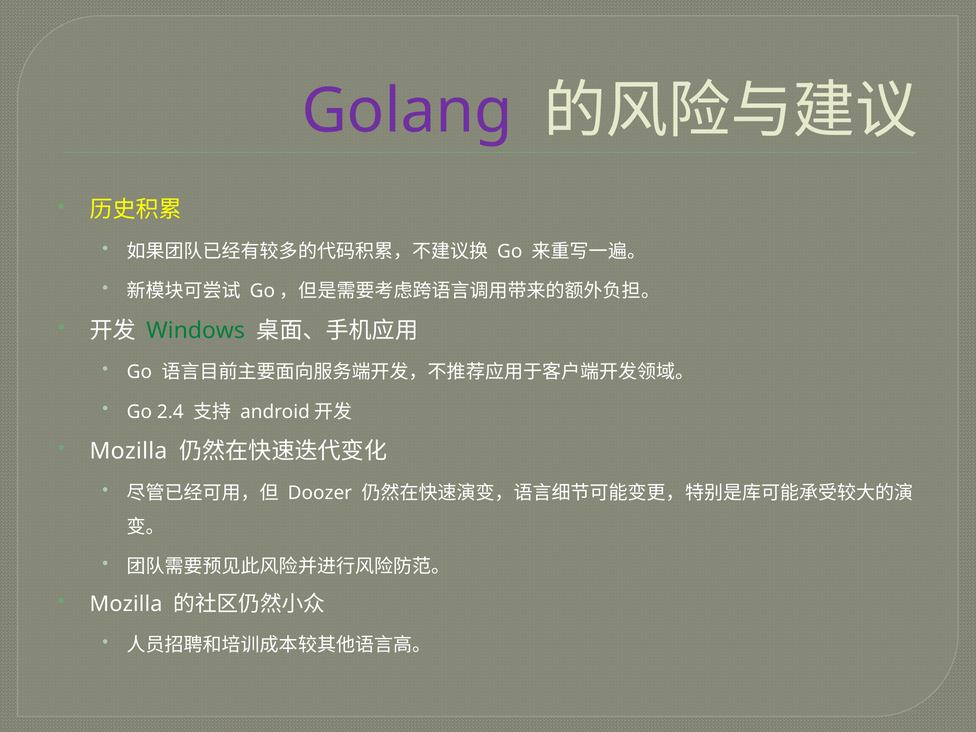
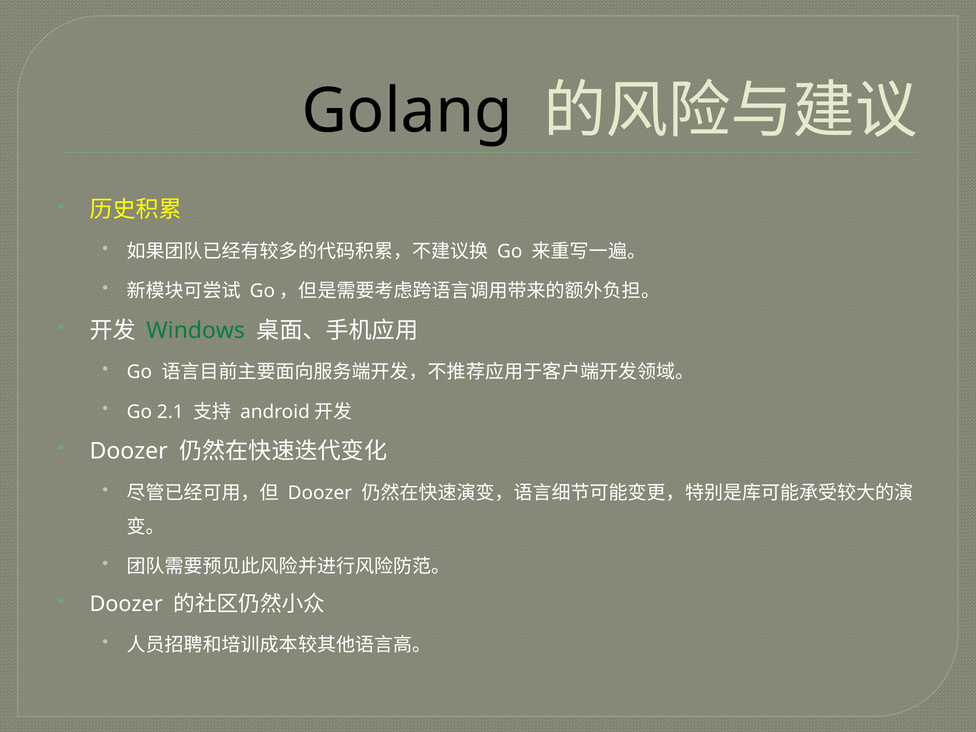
Golang colour: purple -> black (407, 111)
2.4: 2.4 -> 2.1 (170, 412)
Mozilla: Mozilla -> Doozer (129, 451)
Mozilla: Mozilla -> Doozer (126, 604)
